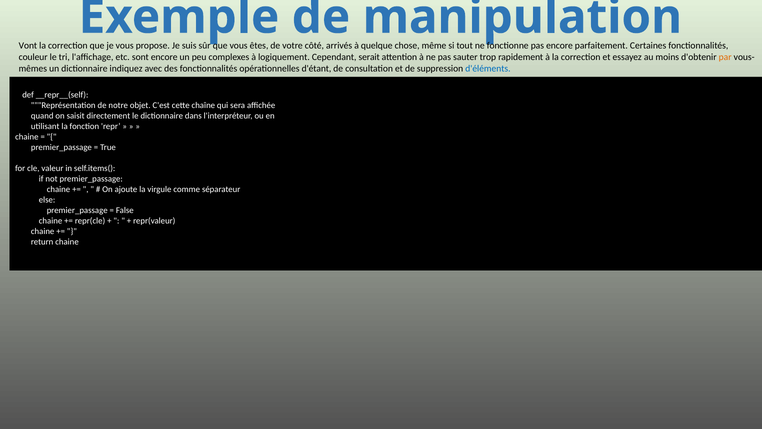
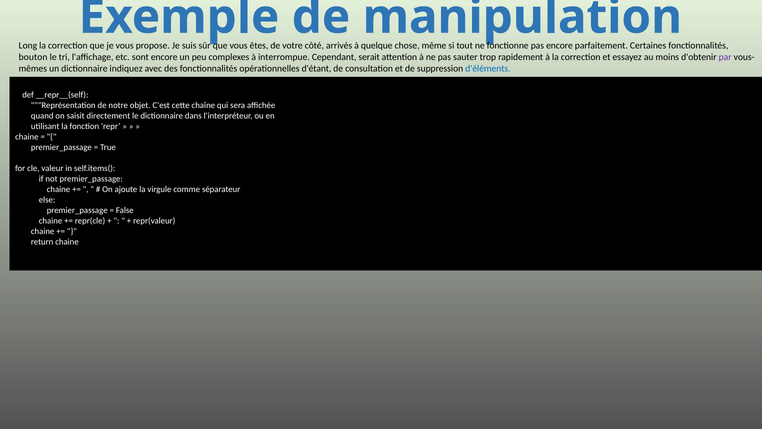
Vont: Vont -> Long (28, 46)
couleur: couleur -> bouton (33, 57)
logiquement: logiquement -> interrompue (284, 57)
par colour: orange -> purple (725, 57)
